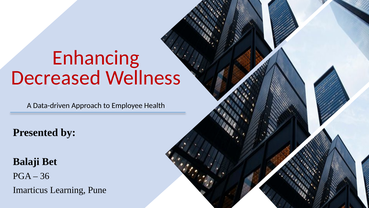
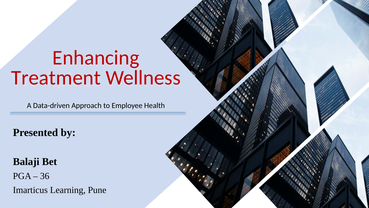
Decreased: Decreased -> Treatment (56, 78)
